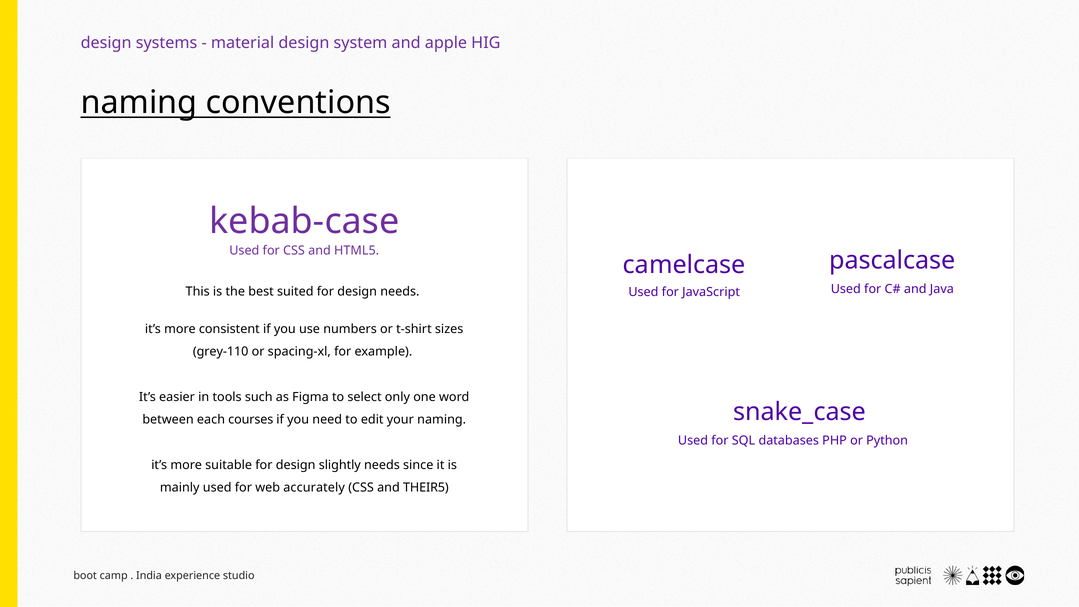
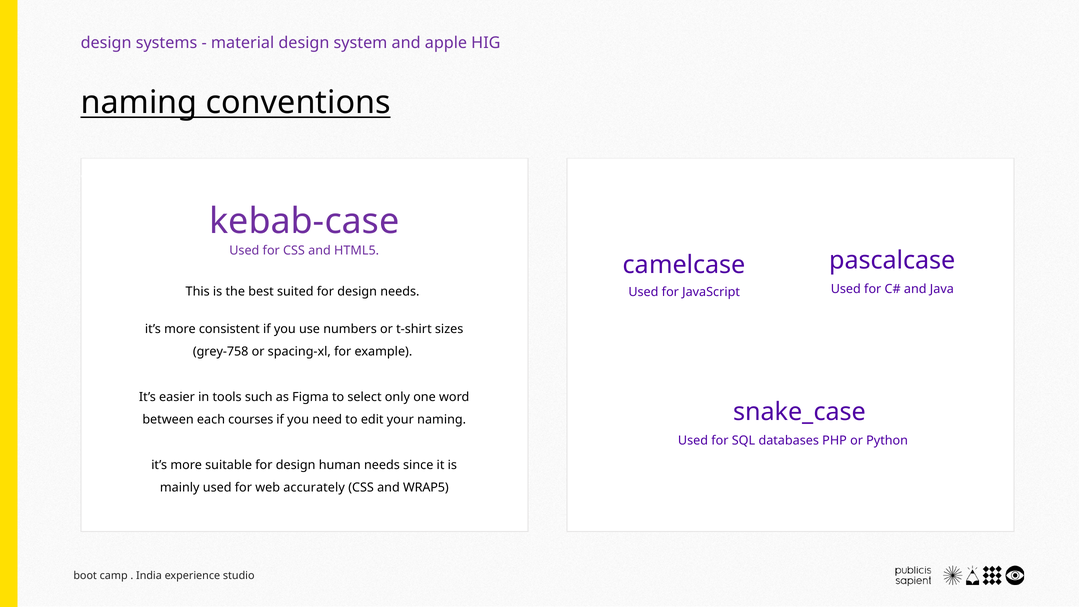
grey-110: grey-110 -> grey-758 (221, 352)
slightly: slightly -> human (340, 465)
THEIR5: THEIR5 -> WRAP5 (426, 488)
